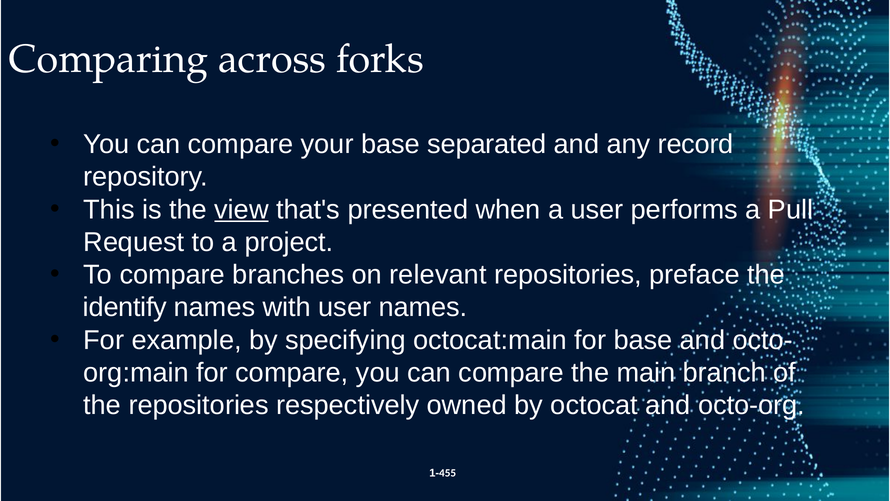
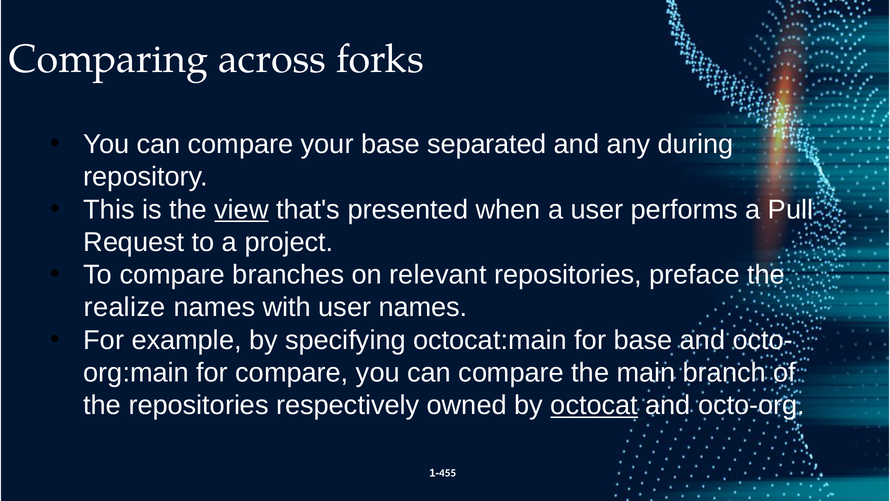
record: record -> during (696, 144)
identify: identify -> realize (125, 307)
octocat underline: none -> present (594, 405)
